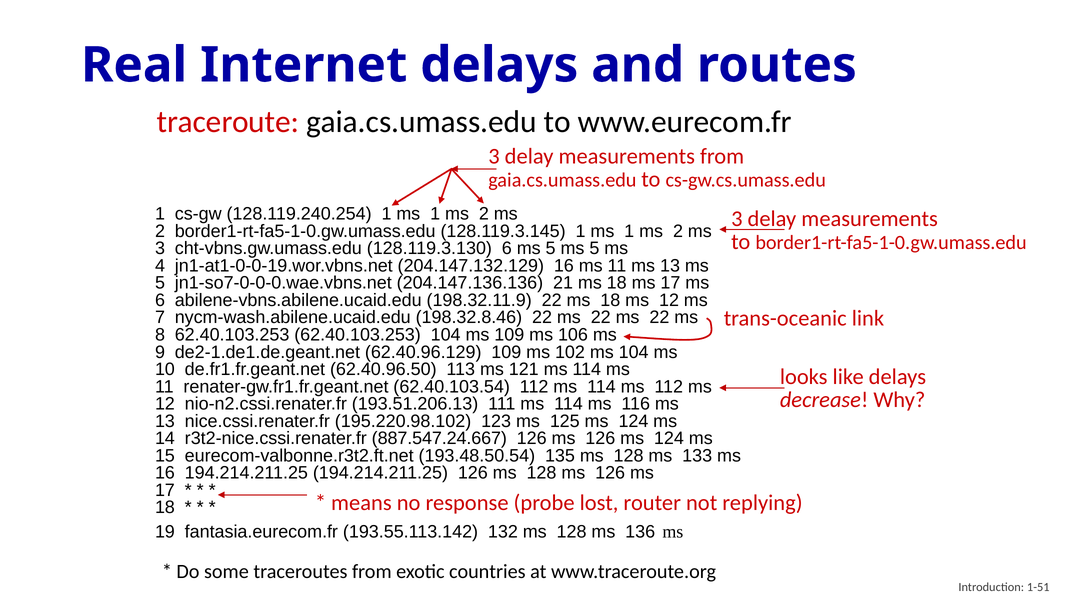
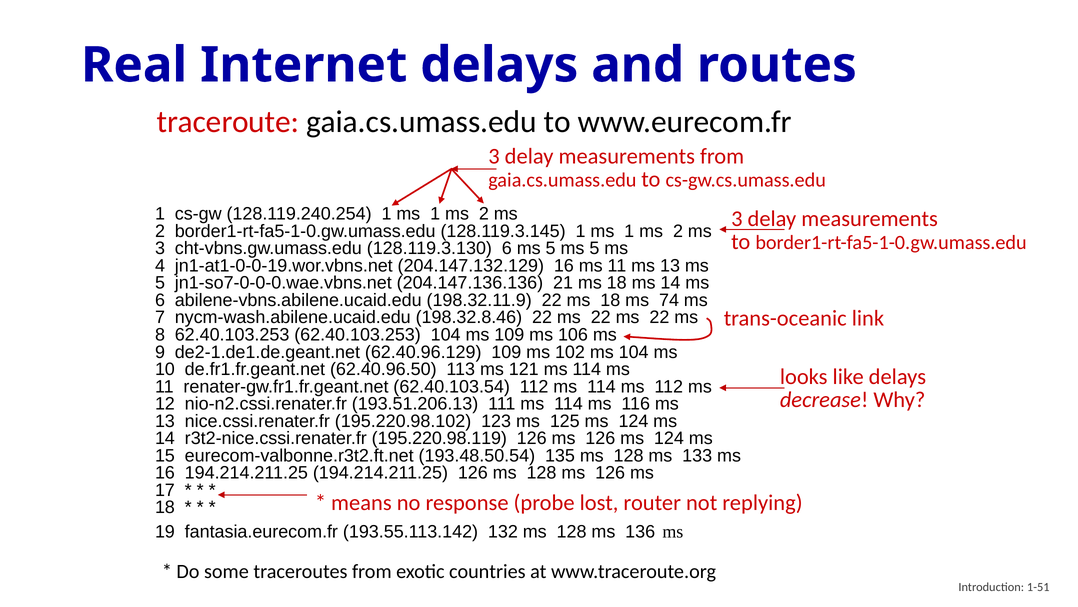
18 ms 17: 17 -> 14 (670, 283)
18 ms 12: 12 -> 74 (669, 300)
887.547.24.667: 887.547.24.667 -> 195.220.98.119 (439, 438)
